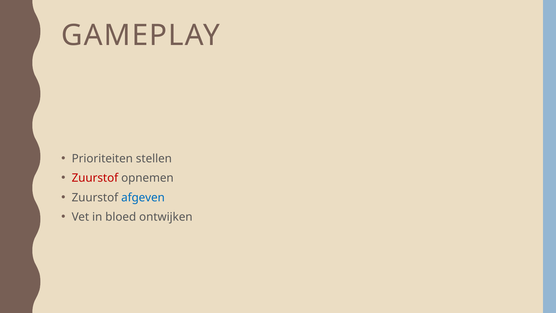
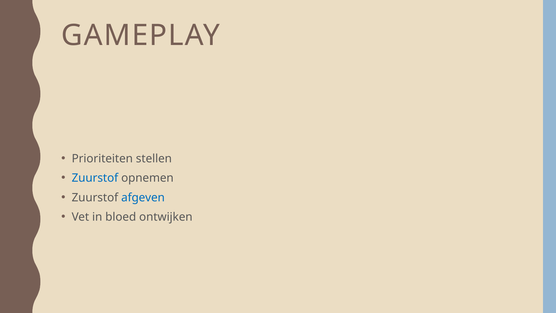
Zuurstof colour: red -> blue (95, 178)
